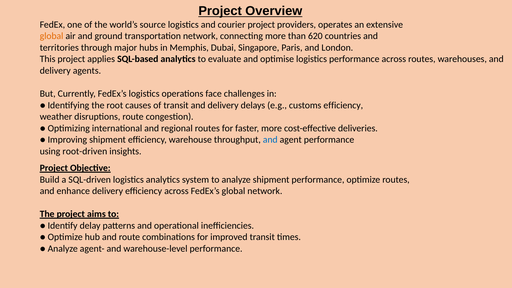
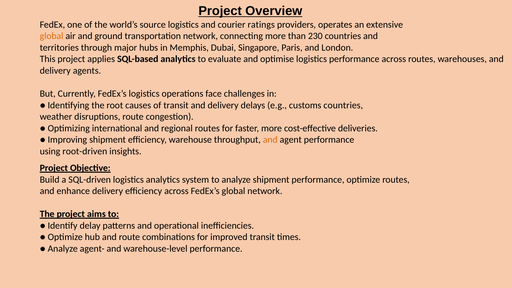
courier project: project -> ratings (261, 25)
620: 620 -> 230 (315, 36)
customs efficiency: efficiency -> countries (343, 105)
and colour: blue -> orange (270, 140)
